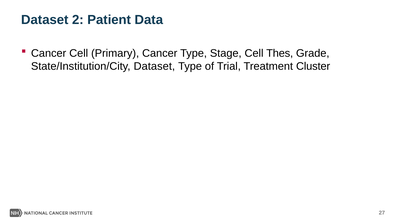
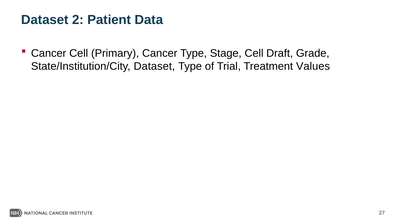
Thes: Thes -> Draft (280, 53)
Cluster: Cluster -> Values (313, 66)
